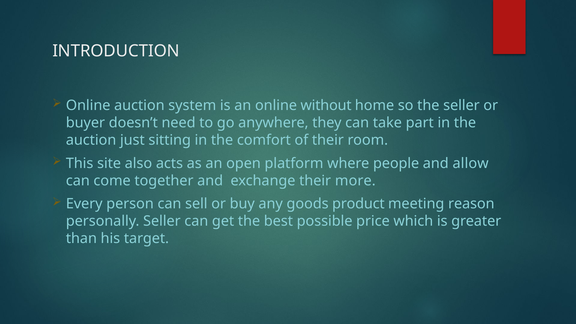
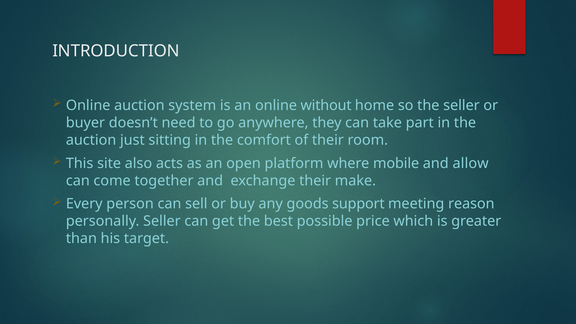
people: people -> mobile (396, 163)
more: more -> make (355, 181)
product: product -> support (358, 204)
